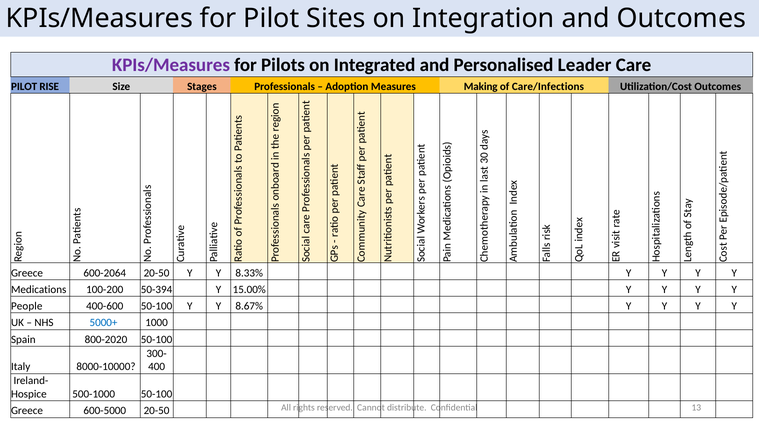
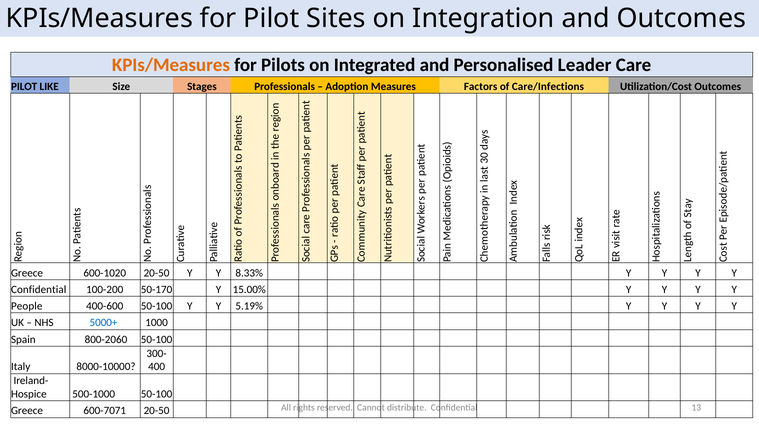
KPIs/Measures colour: purple -> orange (171, 65)
RISE: RISE -> LIKE (49, 87)
Making: Making -> Factors (481, 87)
600-2064: 600-2064 -> 600-1020 (105, 273)
Medications: Medications -> Confidential (39, 289)
50-394: 50-394 -> 50-170 (157, 289)
8.67%: 8.67% -> 5.19% (249, 306)
800-2020: 800-2020 -> 800-2060 (106, 339)
600-5000: 600-5000 -> 600-7071 (105, 411)
